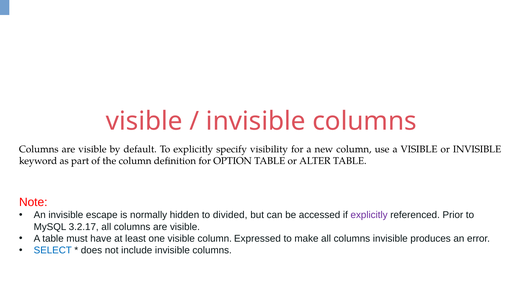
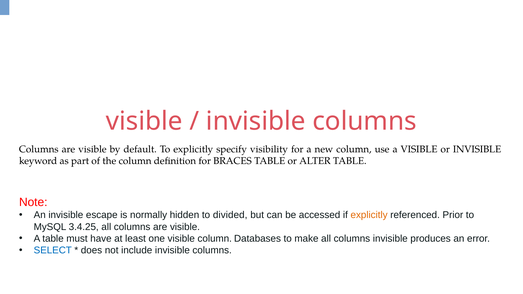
OPTION: OPTION -> BRACES (233, 161)
explicitly colour: purple -> orange (369, 215)
3.2.17: 3.2.17 -> 3.4.25 (84, 227)
Expressed: Expressed -> Databases (257, 239)
